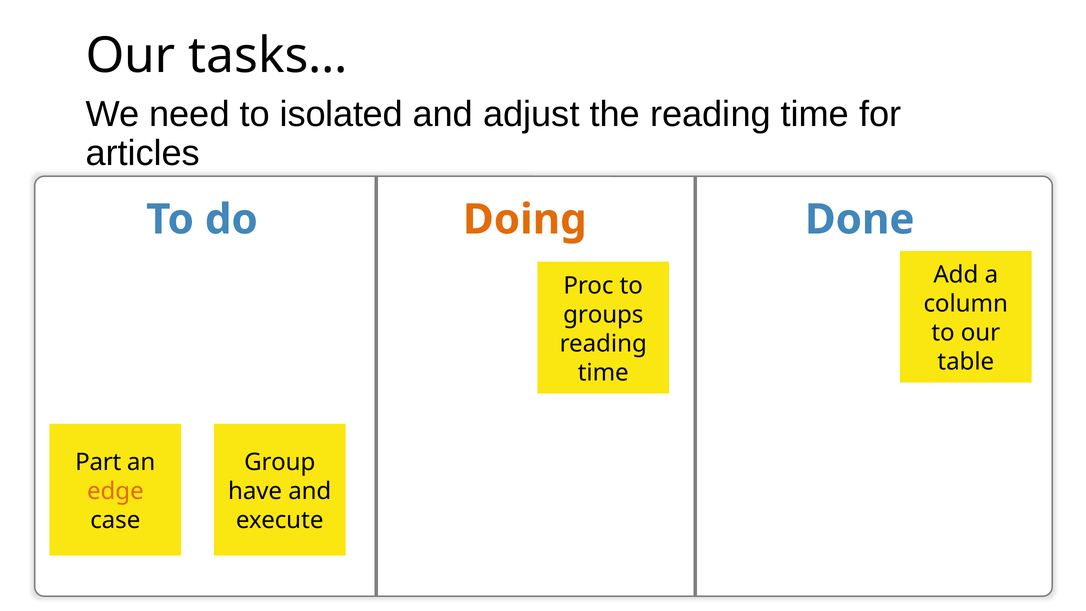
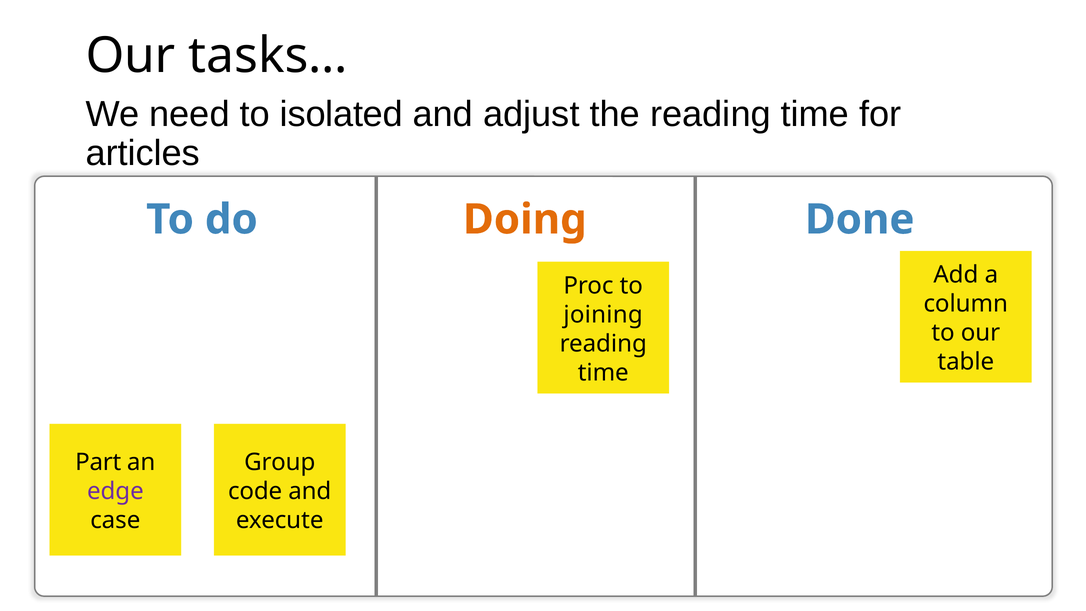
groups: groups -> joining (603, 315)
edge colour: orange -> purple (115, 491)
have: have -> code (255, 491)
